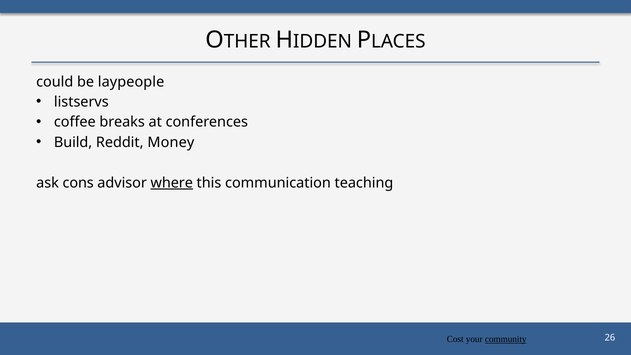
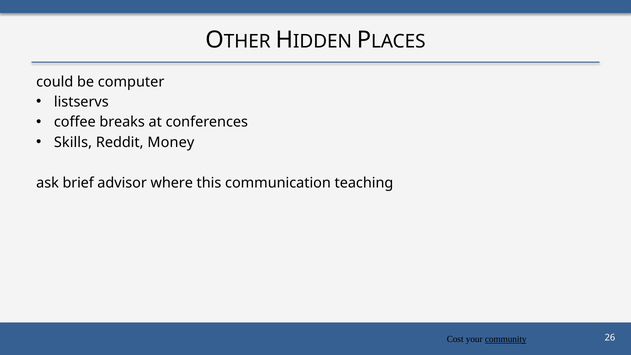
laypeople: laypeople -> computer (131, 82)
Build: Build -> Skills (73, 142)
cons: cons -> brief (78, 183)
where underline: present -> none (172, 183)
